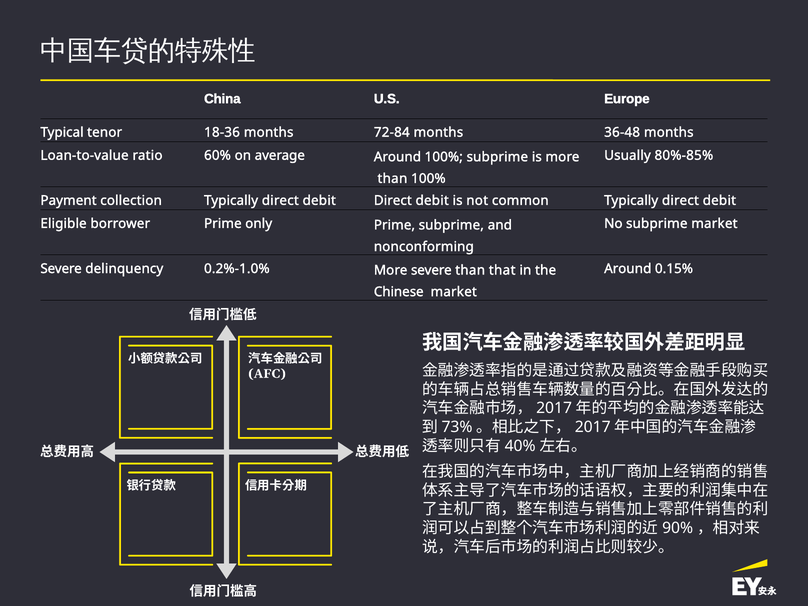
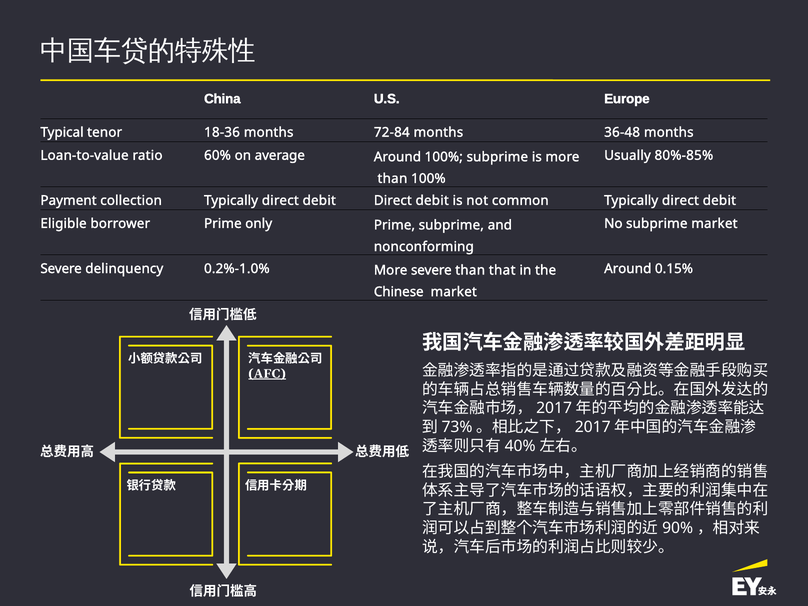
AFC underline: none -> present (267, 374)
